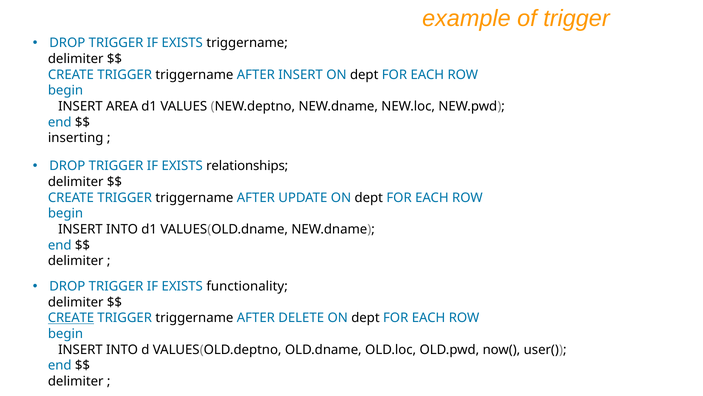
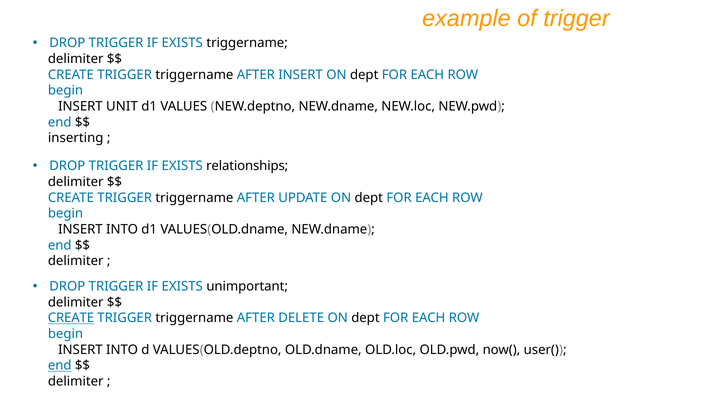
AREA: AREA -> UNIT (122, 106)
functionality: functionality -> unimportant (247, 286)
end underline: none -> present (60, 365)
